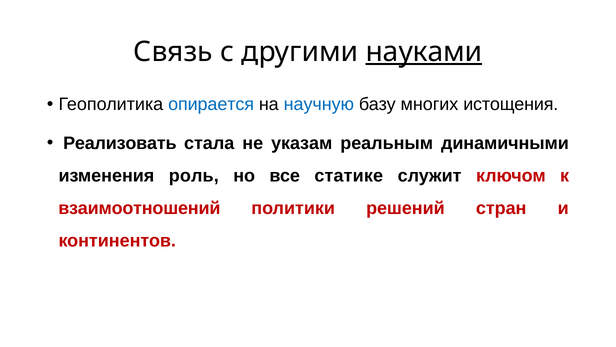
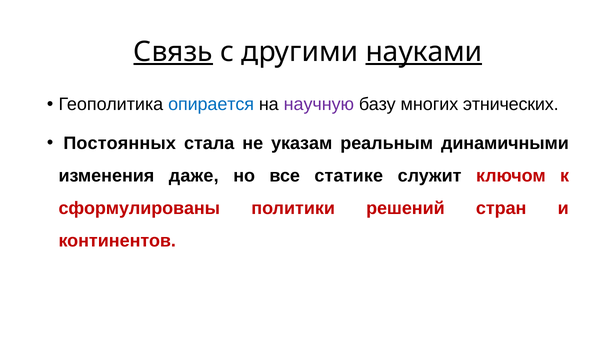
Связь underline: none -> present (173, 52)
научную colour: blue -> purple (319, 104)
истощения: истощения -> этнических (511, 104)
Реализовать: Реализовать -> Постоянных (120, 143)
роль: роль -> даже (194, 176)
взаимоотношений: взаимоотношений -> сформулированы (139, 208)
